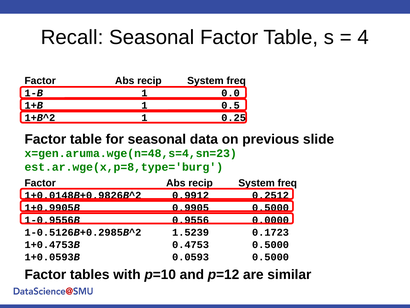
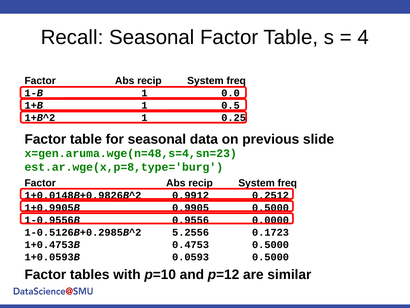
1.5239: 1.5239 -> 5.2556 (191, 232)
